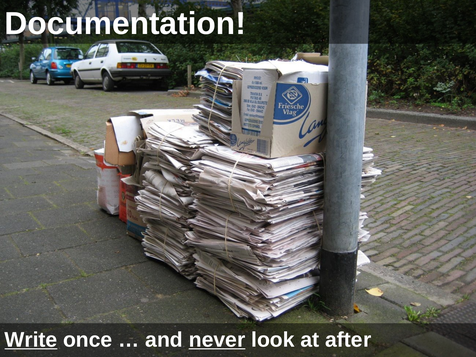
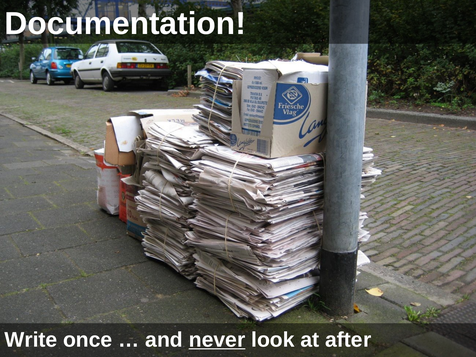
Write underline: present -> none (31, 340)
